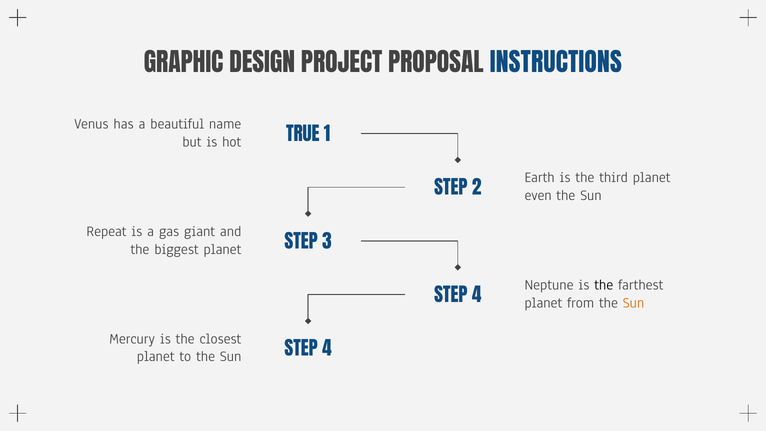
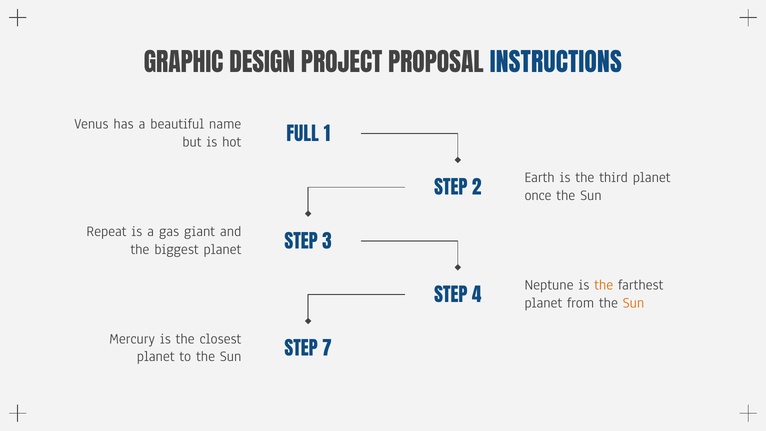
TRUE: TRUE -> FULL (303, 135)
even: even -> once (538, 195)
the colour: black -> orange (604, 285)
4: 4 -> 7 (327, 350)
